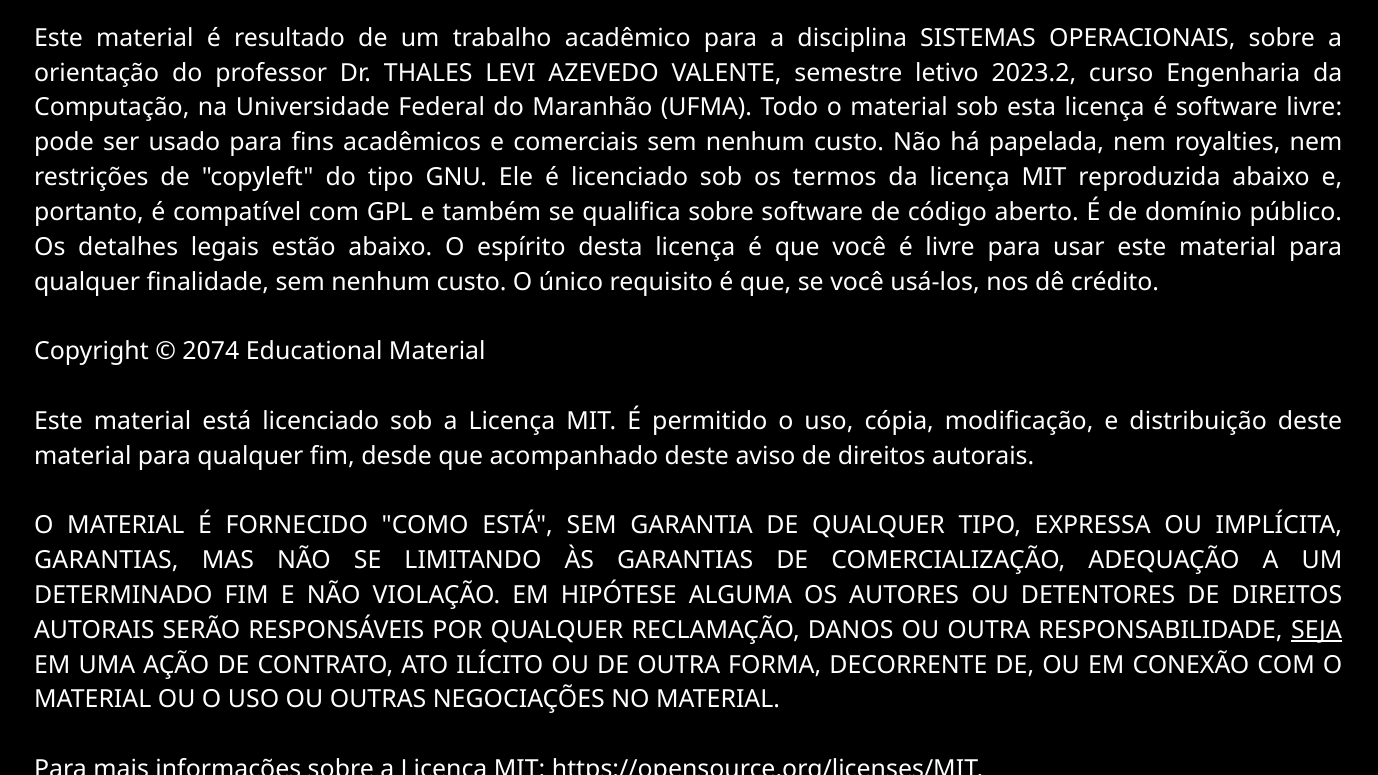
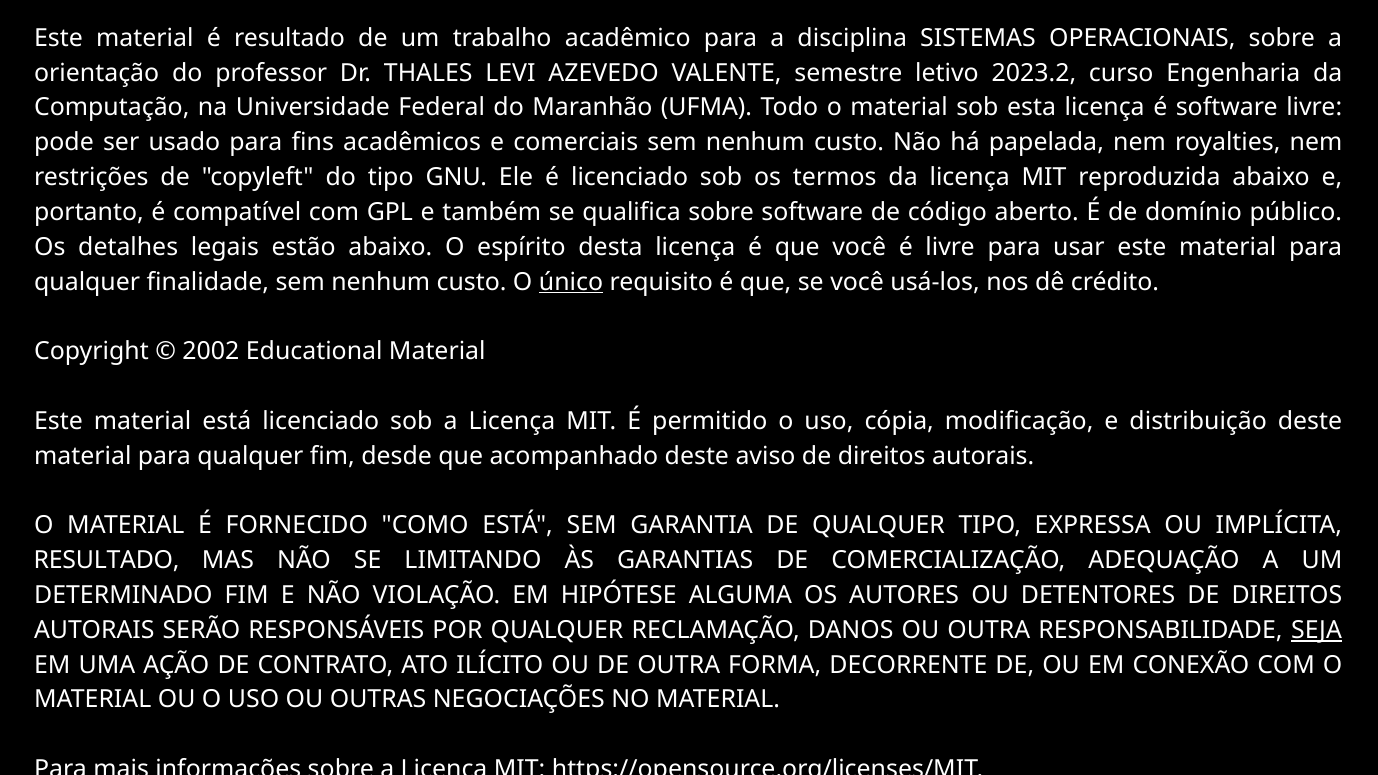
único underline: none -> present (571, 282)
2074: 2074 -> 2002 (211, 352)
GARANTIAS: GARANTIAS -> RESULTADO (107, 561)
